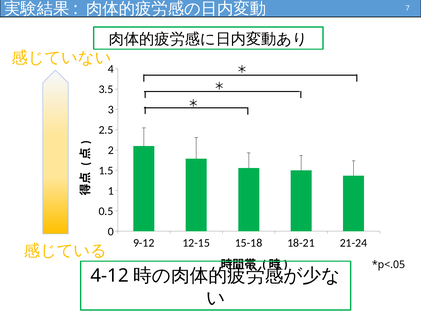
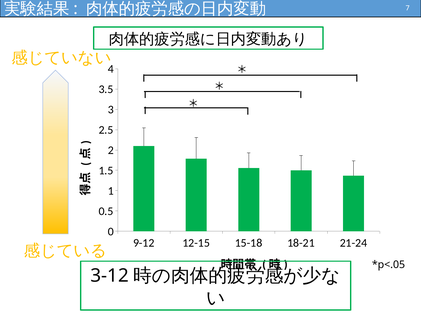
4-12: 4-12 -> 3-12 (110, 276)
